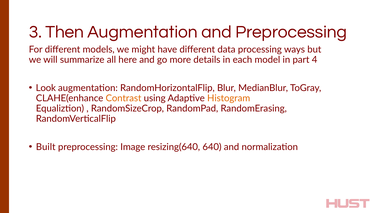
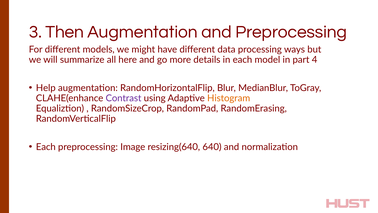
Look: Look -> Help (46, 88)
Contrast colour: orange -> purple (124, 98)
Built: Built -> Each (46, 147)
